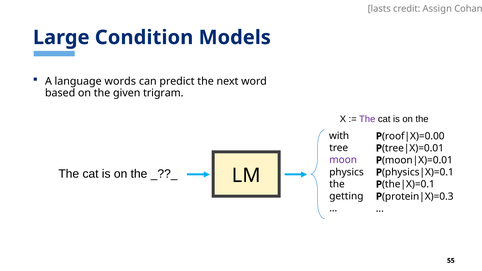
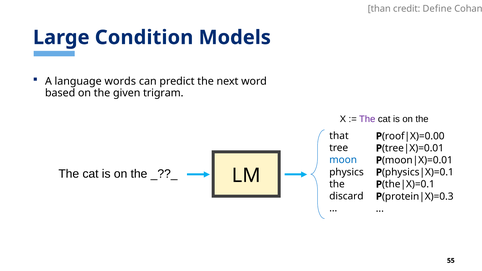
lasts: lasts -> than (379, 9)
Assign: Assign -> Define (437, 9)
with: with -> that (339, 136)
moon colour: purple -> blue (343, 160)
getting: getting -> discard (346, 196)
